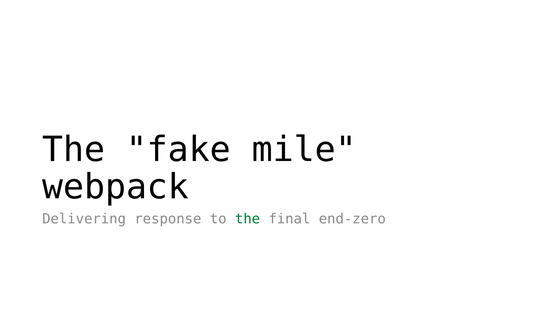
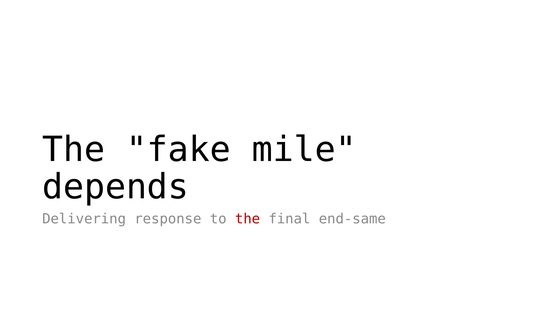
webpack: webpack -> depends (116, 187)
the colour: green -> red (248, 219)
end-zero: end-zero -> end-same (352, 219)
